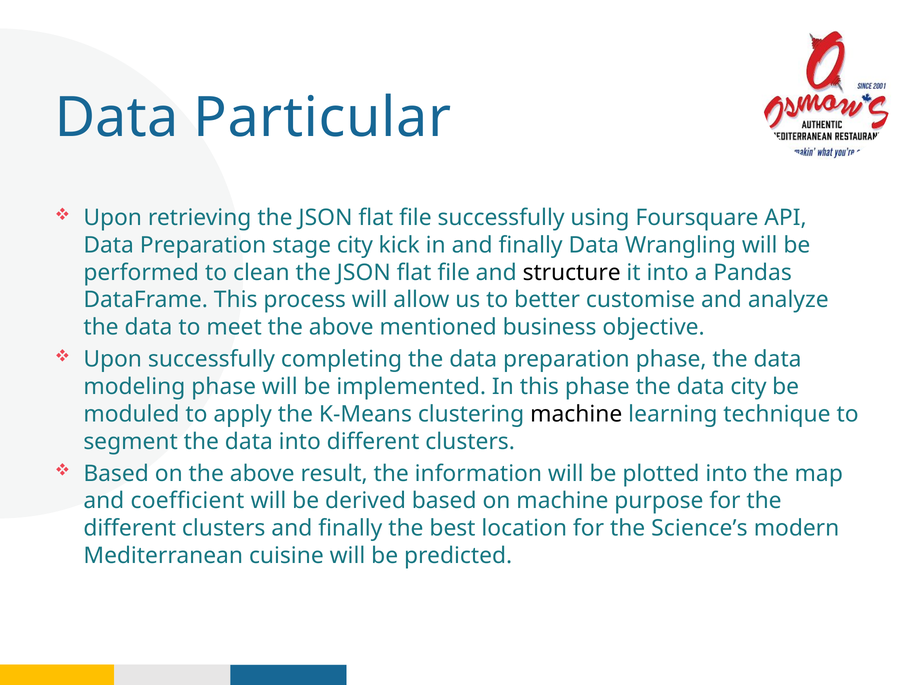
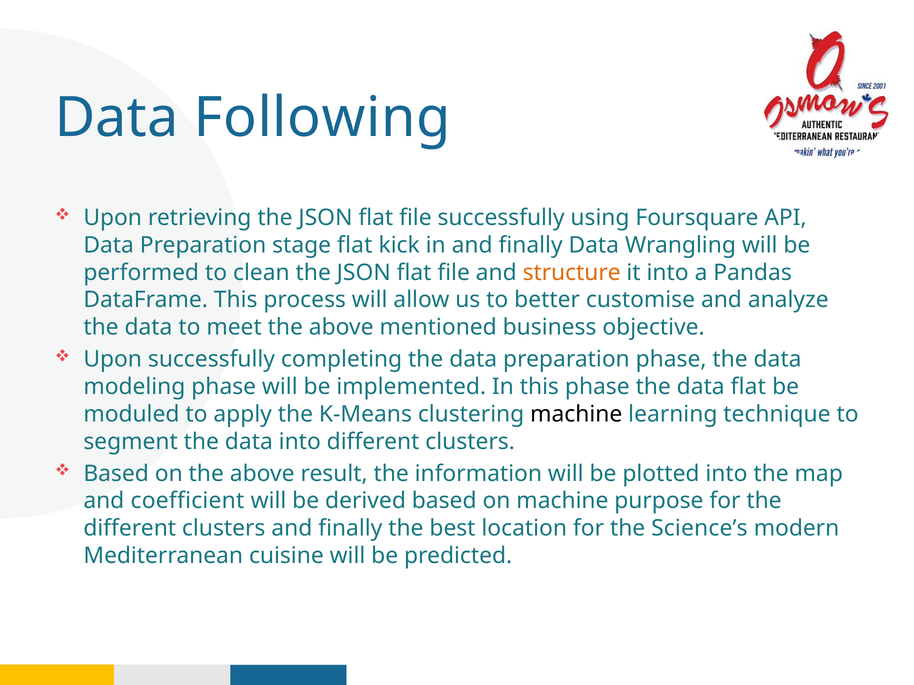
Particular: Particular -> Following (322, 118)
stage city: city -> flat (355, 245)
structure colour: black -> orange (572, 273)
data city: city -> flat (748, 387)
